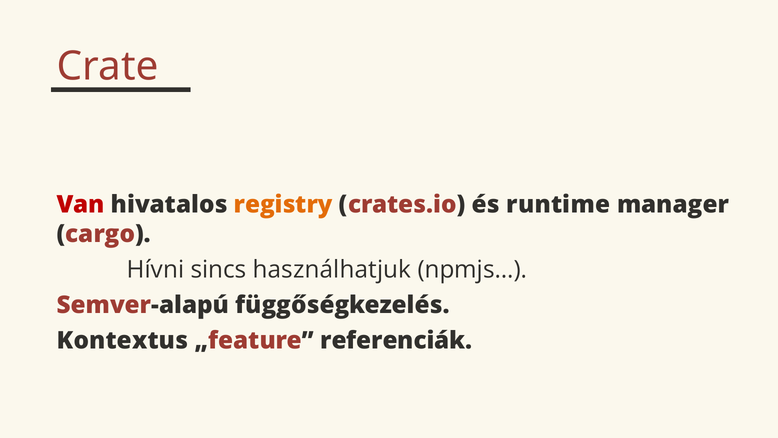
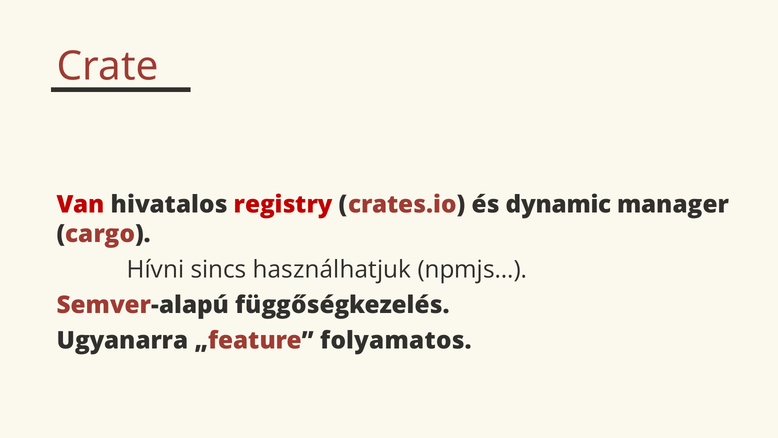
registry colour: orange -> red (283, 205)
runtime: runtime -> dynamic (558, 205)
Kontextus: Kontextus -> Ugyanarra (123, 340)
referenciák: referenciák -> folyamatos (396, 340)
